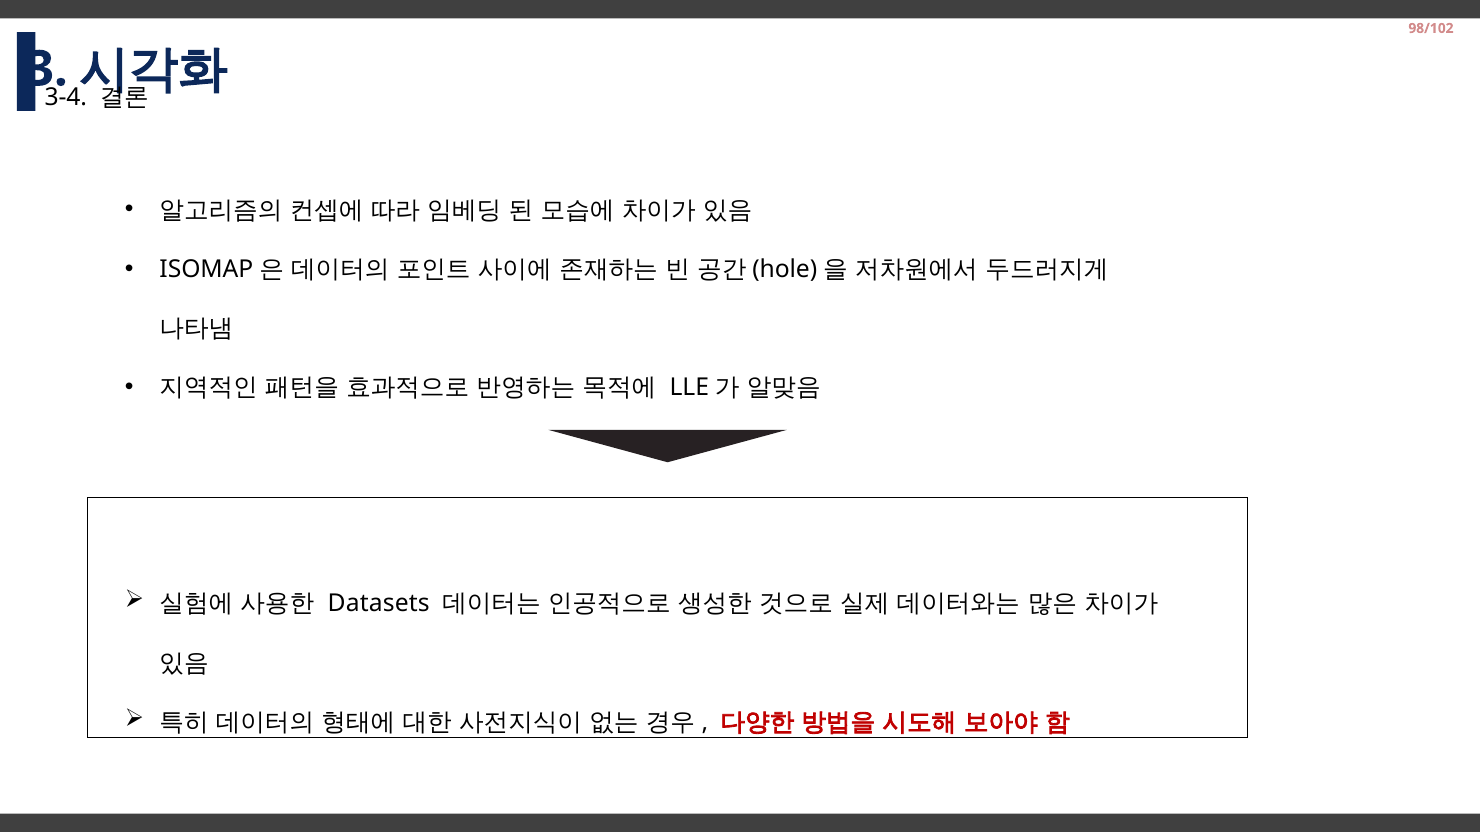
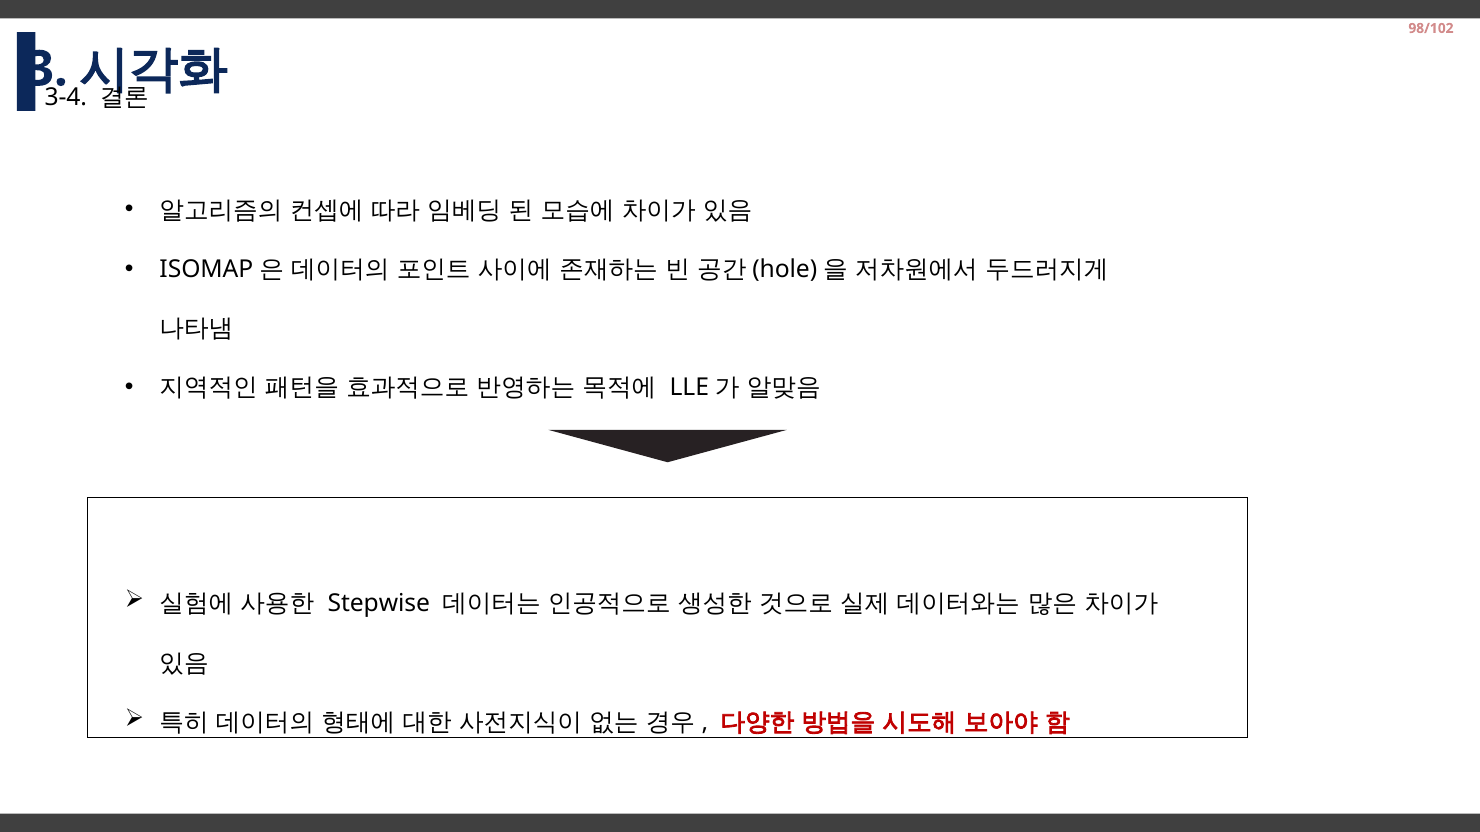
Datasets: Datasets -> Stepwise (379, 604)
